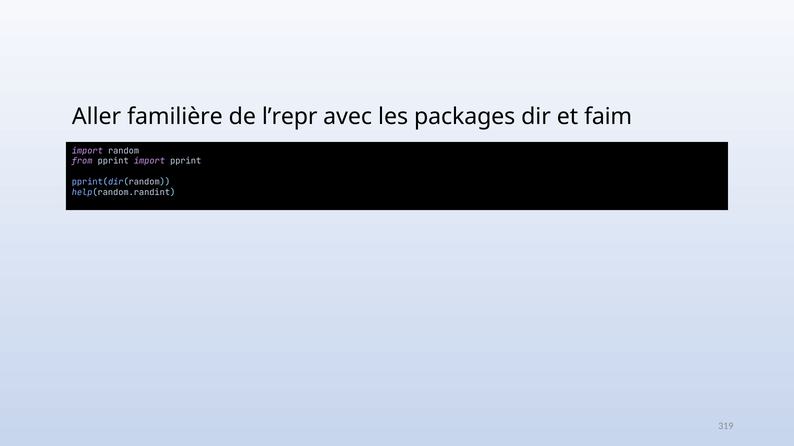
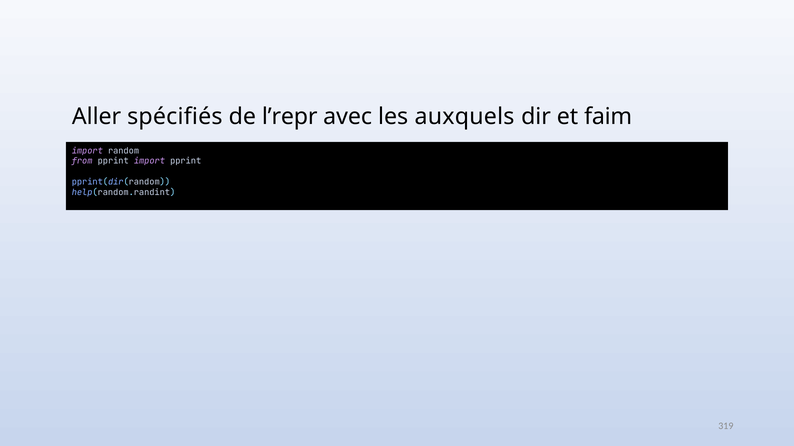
familière: familière -> spécifiés (175, 117)
packages: packages -> auxquels (465, 117)
